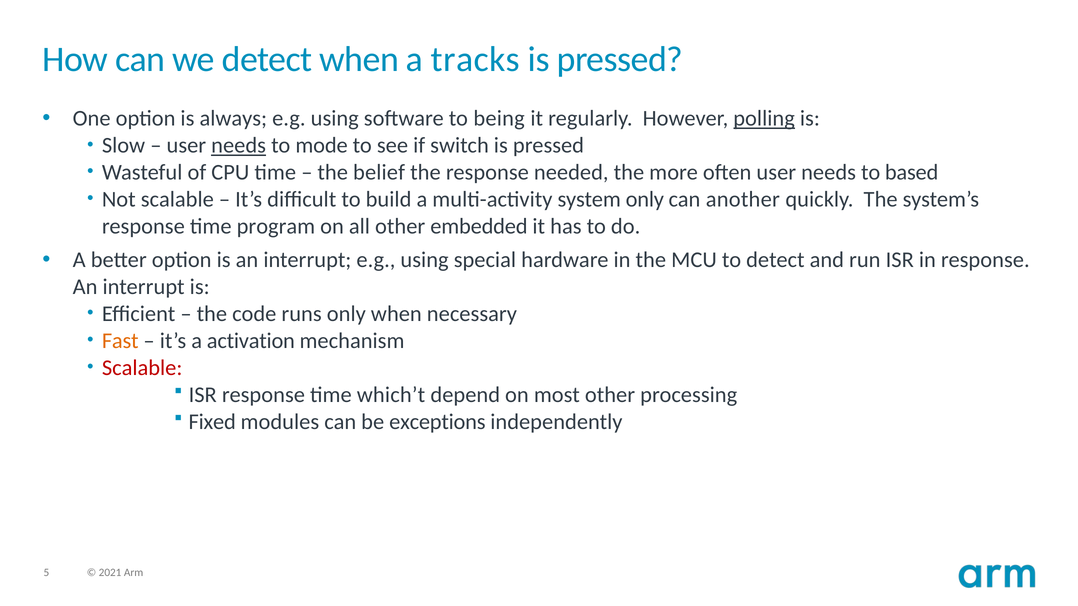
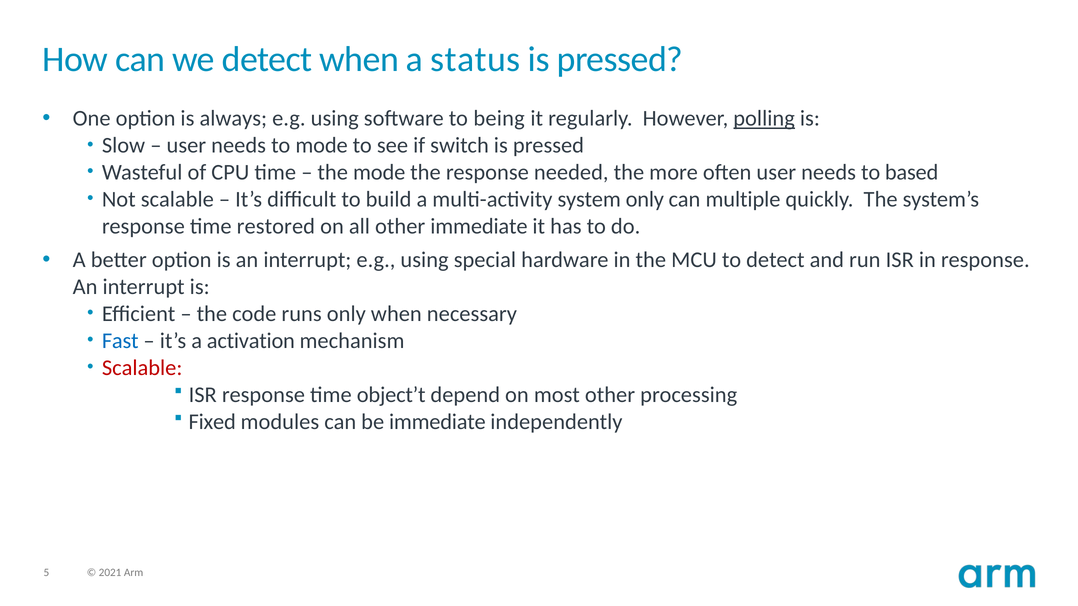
tracks: tracks -> status (475, 60)
needs underline: present -> none (239, 146)
the belief: belief -> mode (379, 173)
another: another -> multiple (743, 199)
program: program -> restored (276, 226)
other embedded: embedded -> immediate (479, 226)
Fast colour: orange -> blue (120, 341)
which’t: which’t -> object’t (391, 395)
be exceptions: exceptions -> immediate (437, 422)
